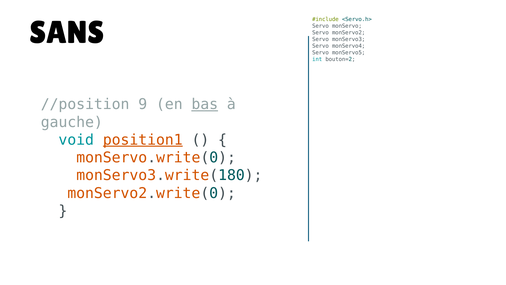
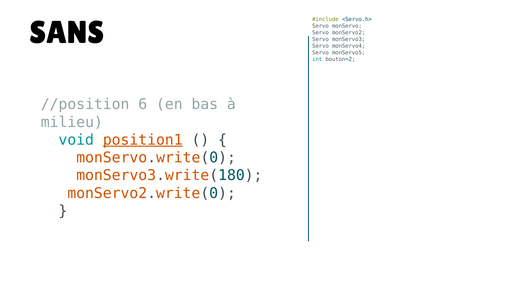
9: 9 -> 6 (143, 104)
bas underline: present -> none (205, 104)
gauche: gauche -> milieu (72, 122)
